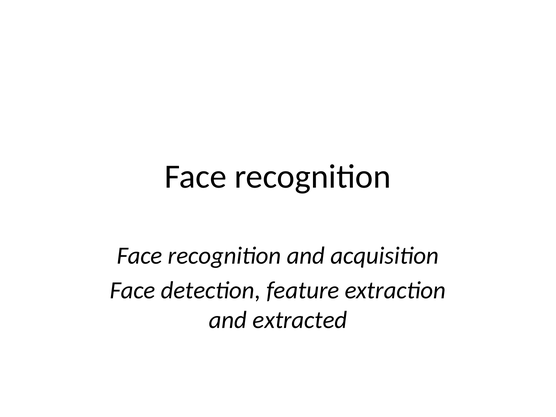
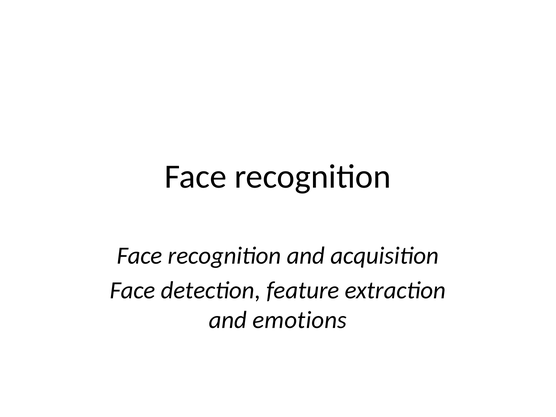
extracted: extracted -> emotions (300, 320)
